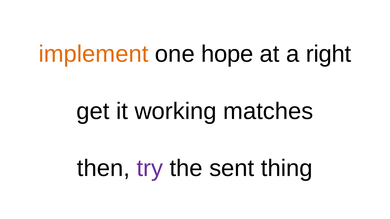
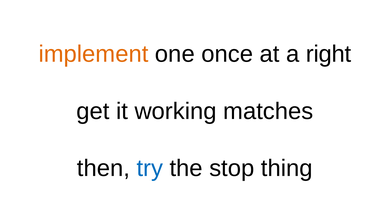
hope: hope -> once (227, 54)
try colour: purple -> blue (150, 169)
sent: sent -> stop (232, 169)
